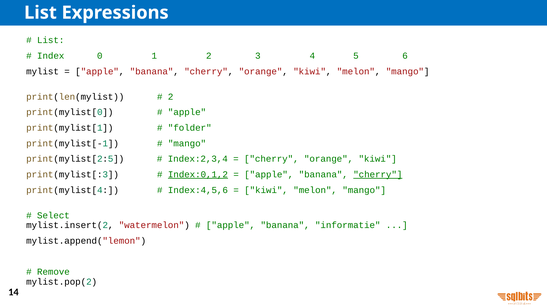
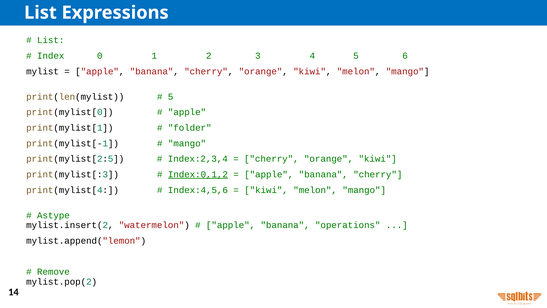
2: 2 -> 5 (171, 97)
cherry underline: present -> none (378, 174)
Select: Select -> Astype (53, 215)
informatie: informatie -> operations (348, 225)
